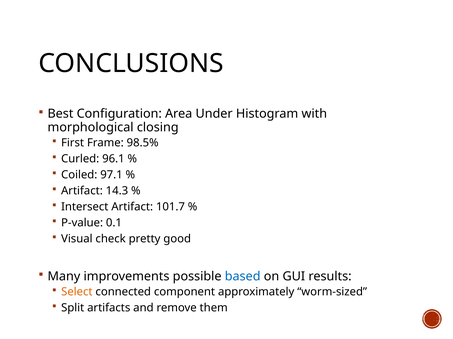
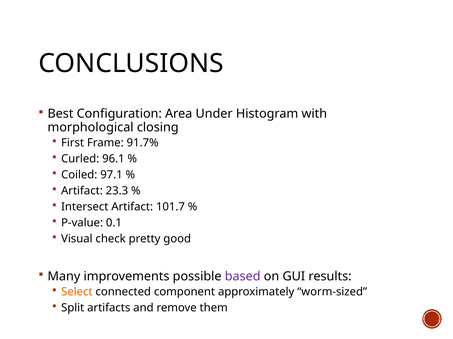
98.5%: 98.5% -> 91.7% (143, 143)
14.3: 14.3 -> 23.3 (117, 191)
based colour: blue -> purple (243, 277)
